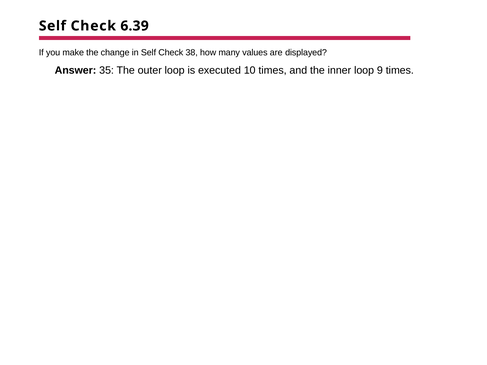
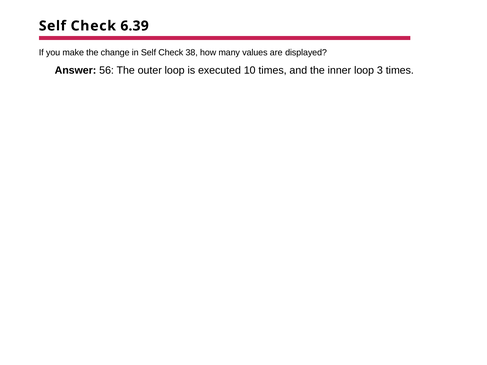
35: 35 -> 56 (107, 71)
9: 9 -> 3 (380, 71)
